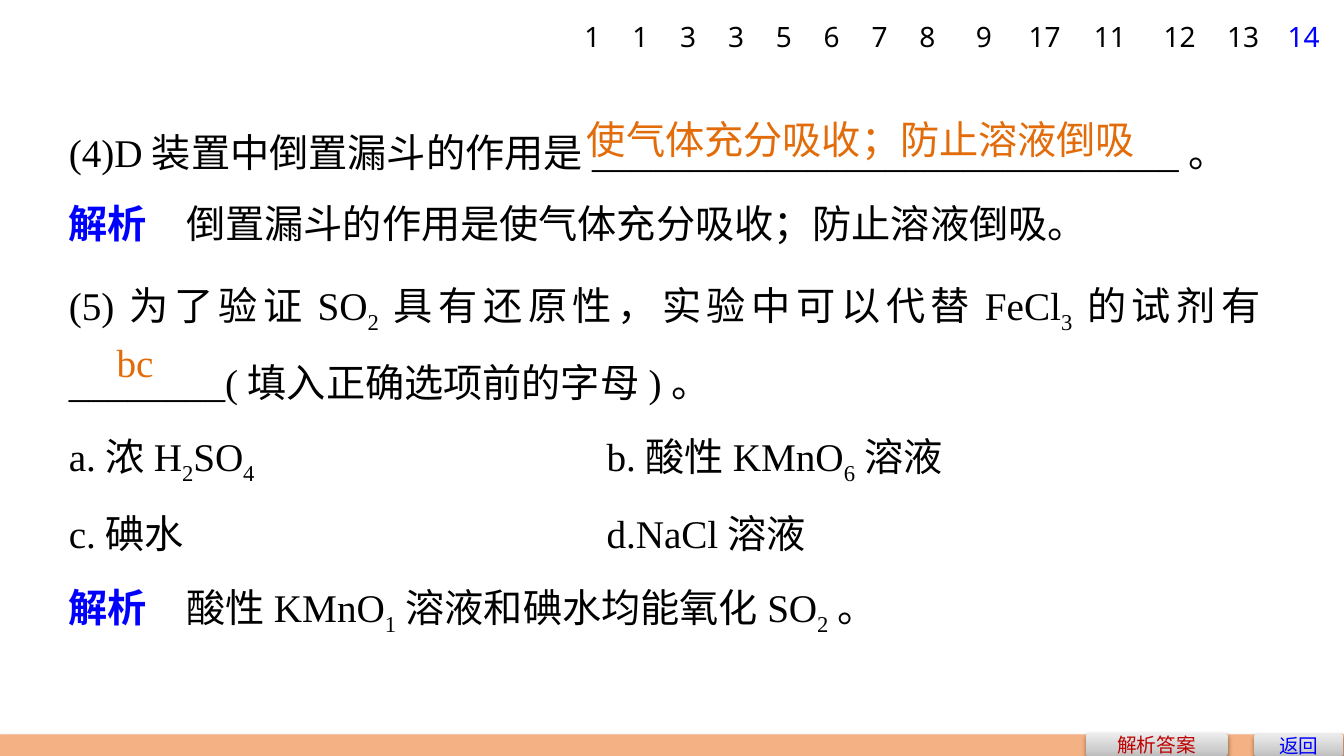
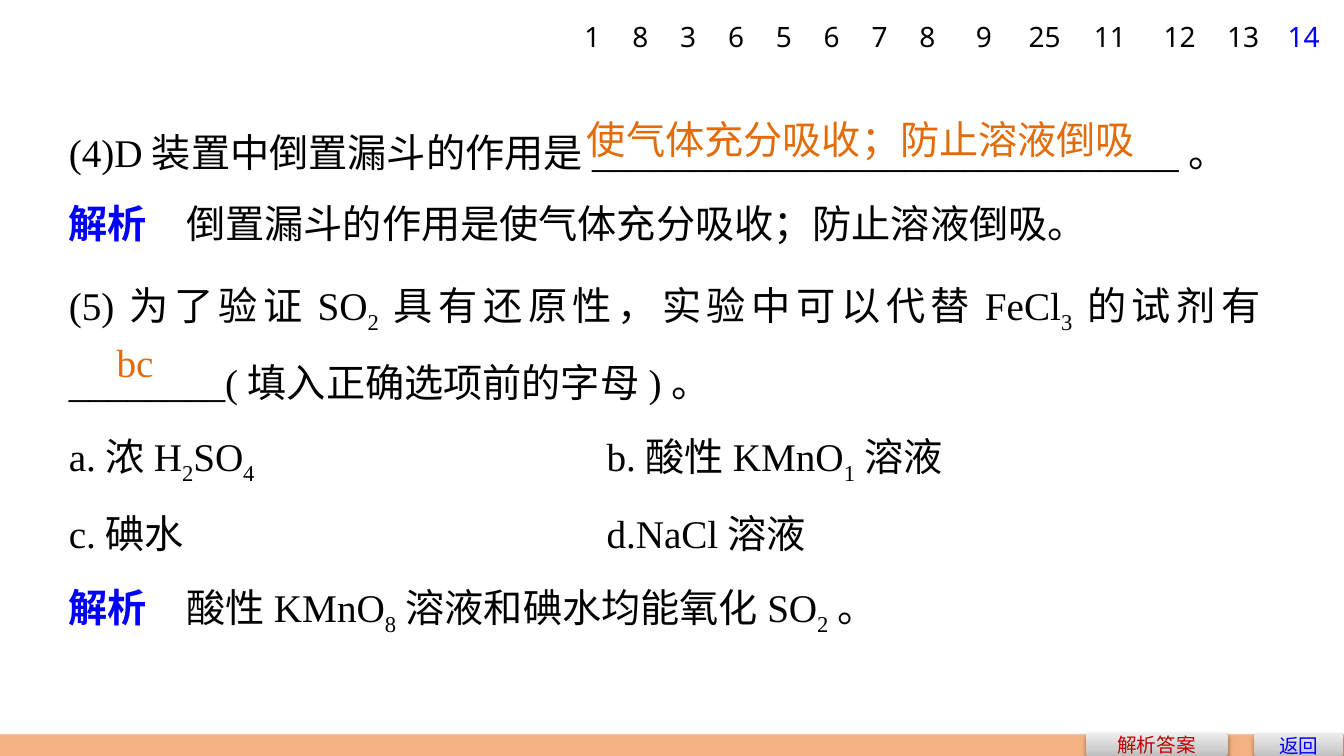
1 1: 1 -> 8 (640, 39)
3 3: 3 -> 6 (736, 39)
17: 17 -> 25 (1045, 39)
6: 6 -> 1 (850, 474)
1: 1 -> 8 (391, 625)
